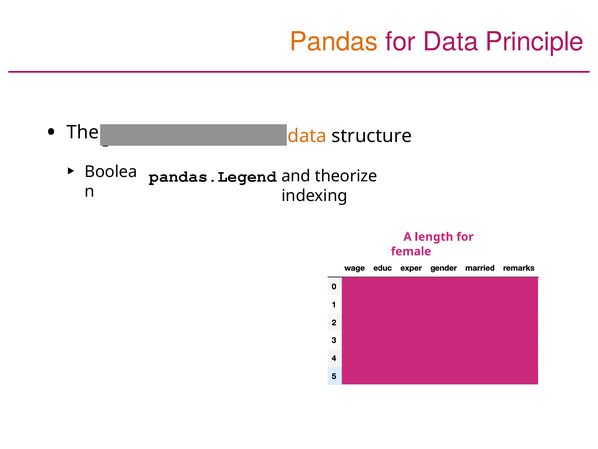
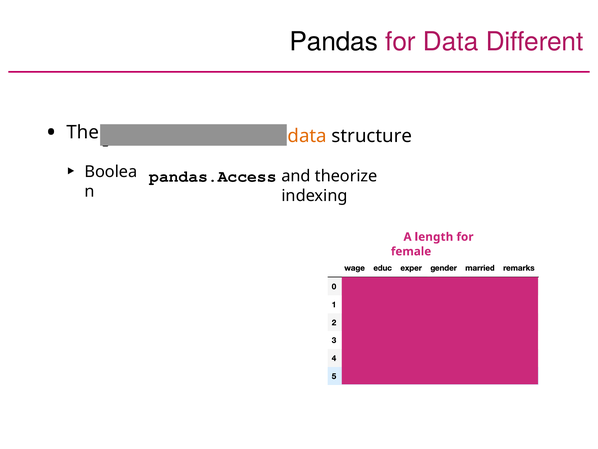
Pandas colour: orange -> black (334, 42)
Principle: Principle -> Different (535, 42)
pandas.Legend: pandas.Legend -> pandas.Access (213, 176)
